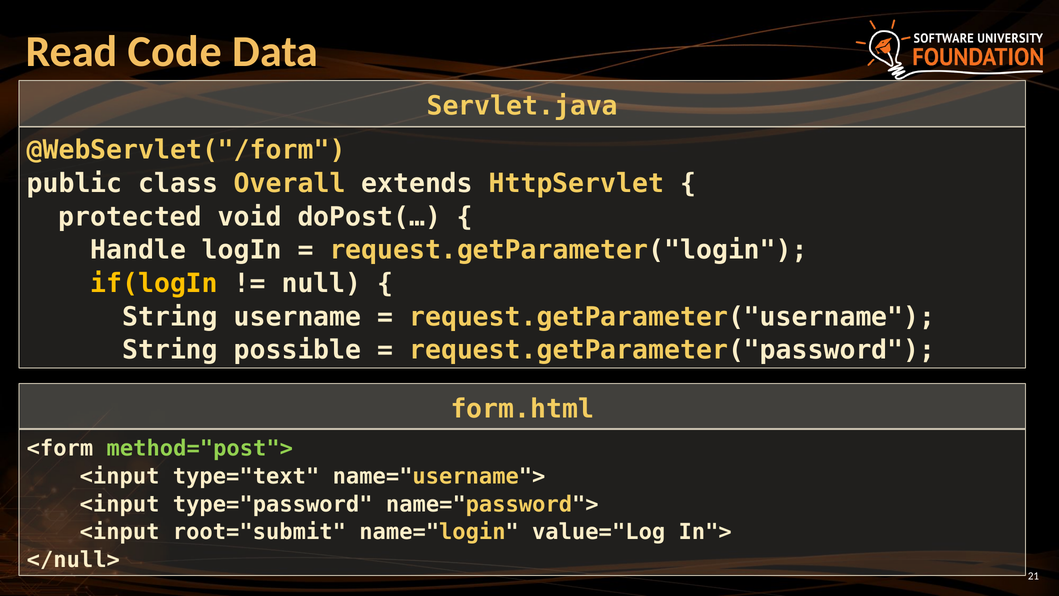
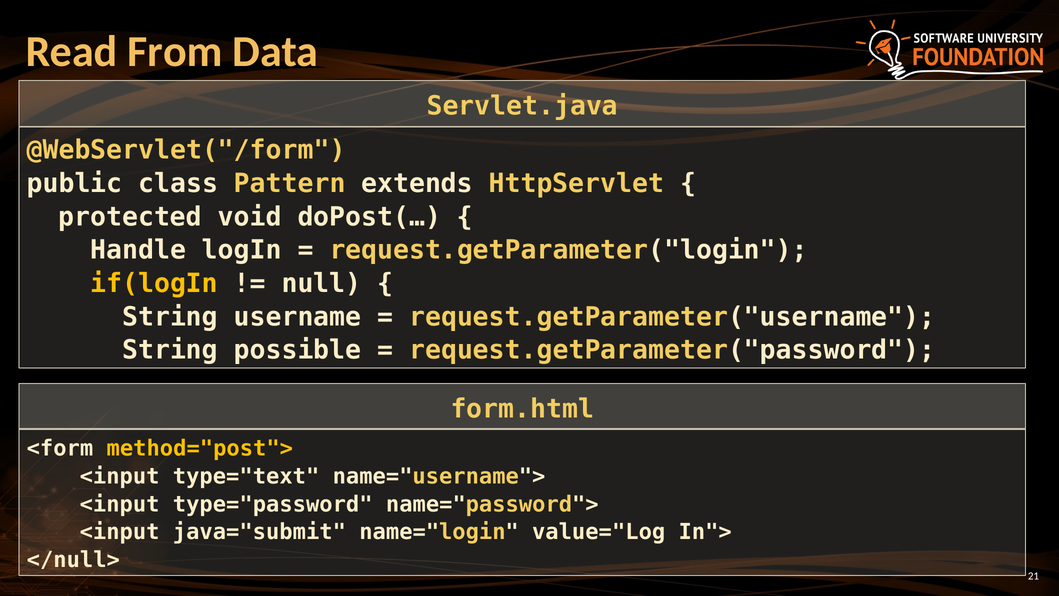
Code: Code -> From (175, 51)
Overall: Overall -> Pattern (290, 183)
method="post"> colour: light green -> yellow (200, 449)
root="submit: root="submit -> java="submit (259, 532)
